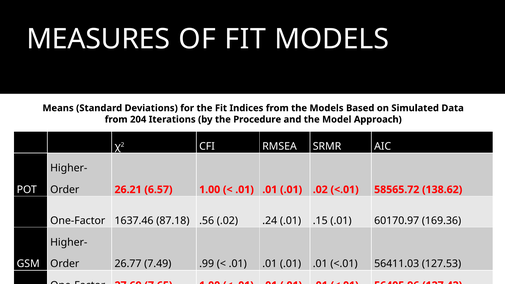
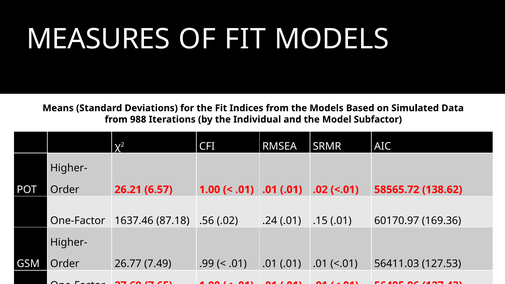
204: 204 -> 988 (138, 119)
Procedure: Procedure -> Individual (257, 119)
Approach: Approach -> Subfactor (378, 119)
